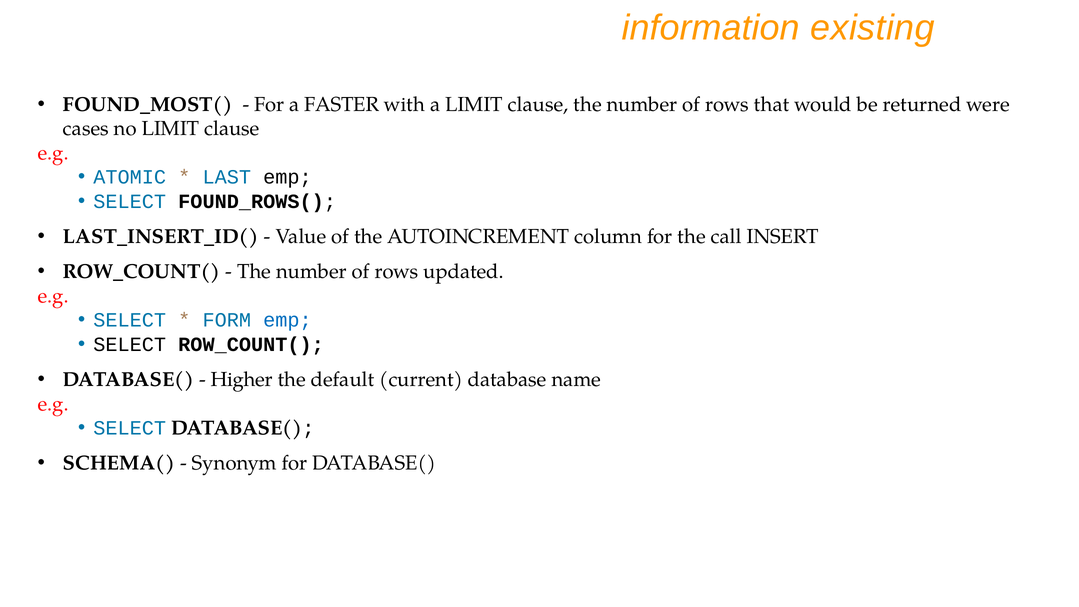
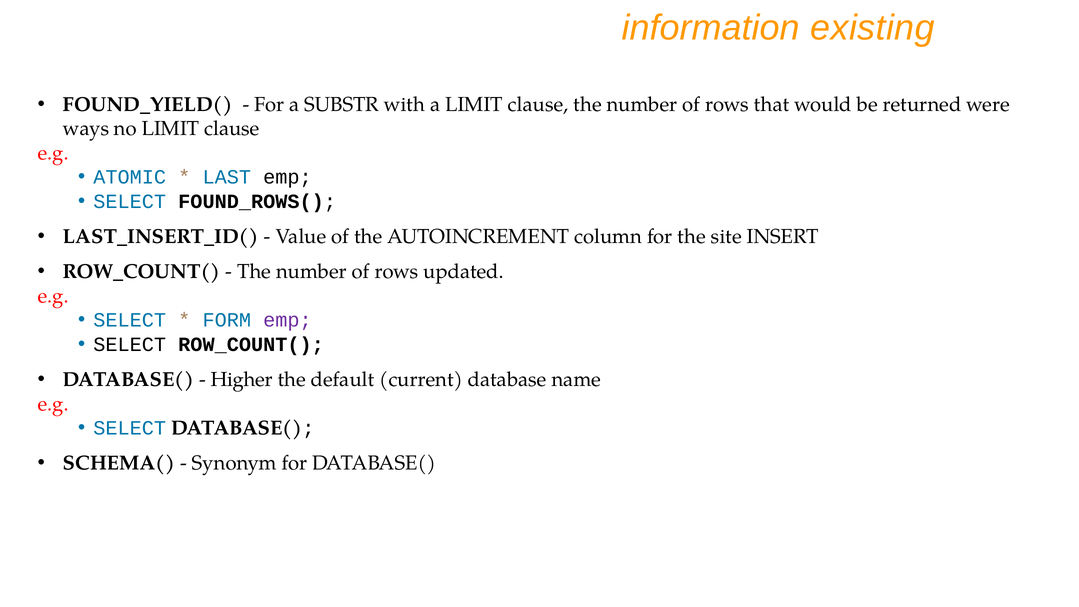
FOUND_MOST(: FOUND_MOST( -> FOUND_YIELD( (148, 104)
FASTER: FASTER -> SUBSTR (342, 104)
cases: cases -> ways (86, 129)
call: call -> site (726, 237)
emp colour: blue -> purple (287, 320)
